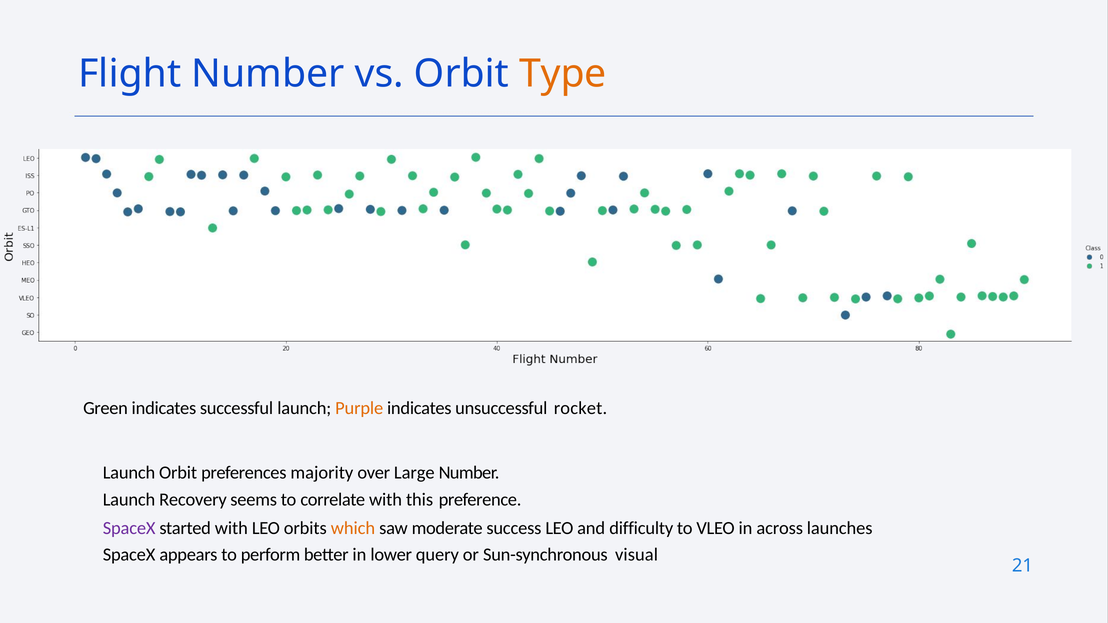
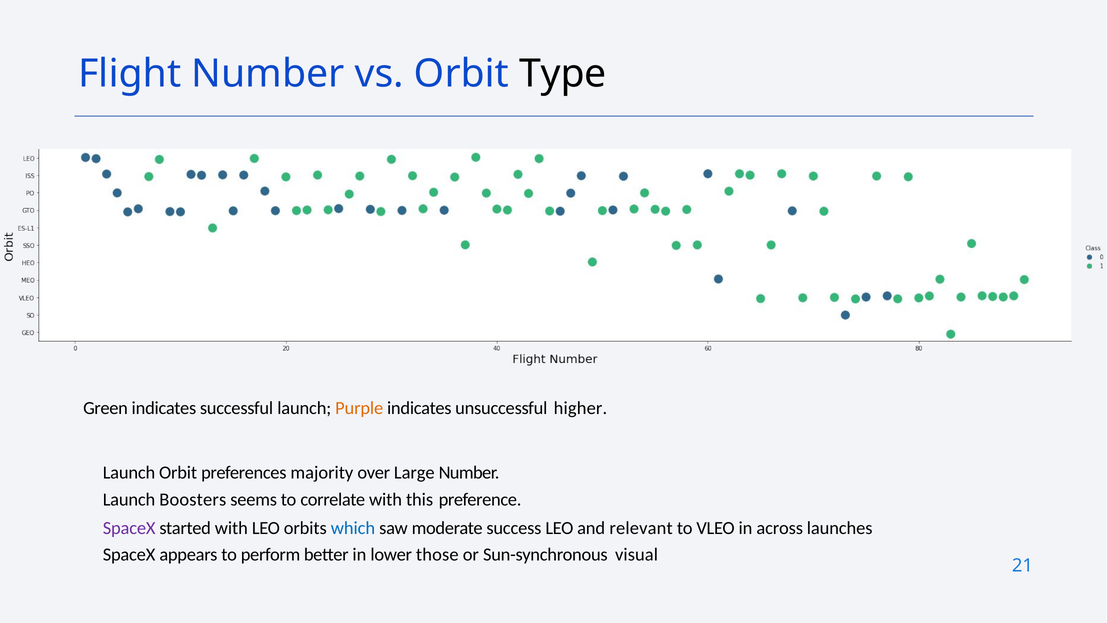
Type colour: orange -> black (563, 74)
rocket: rocket -> higher (580, 408)
Recovery: Recovery -> Boosters (193, 500)
which colour: orange -> blue (353, 528)
difficulty: difficulty -> relevant (641, 528)
query: query -> those (437, 555)
